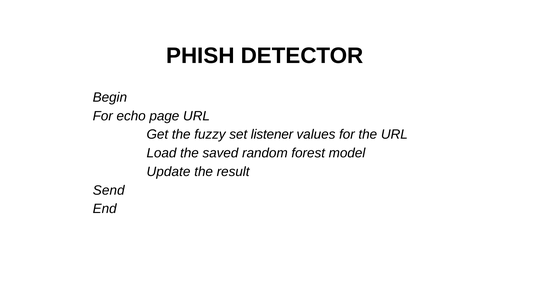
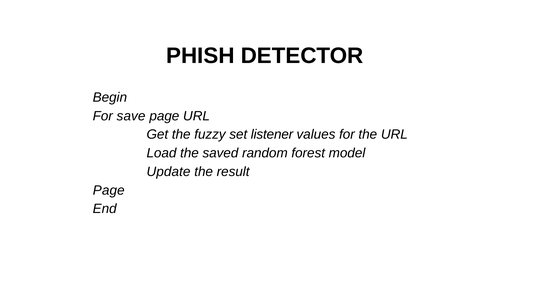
echo: echo -> save (131, 116)
Send: Send -> Page (109, 190)
